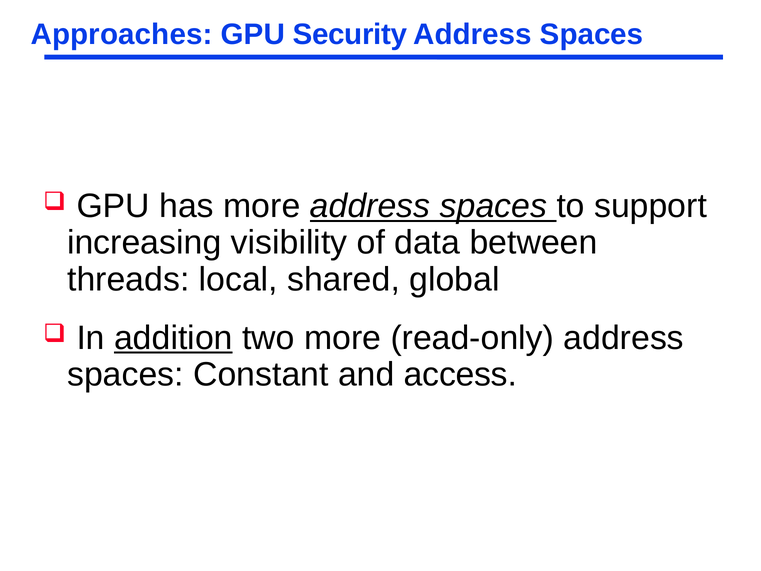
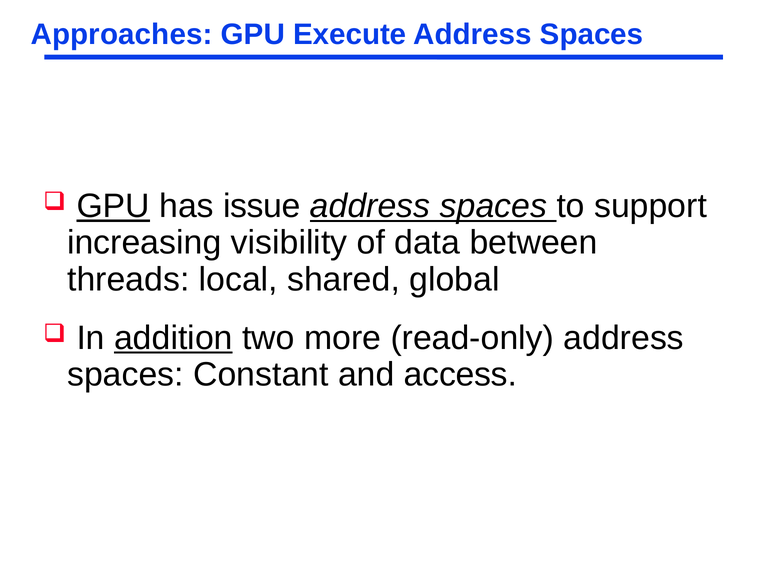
Security: Security -> Execute (350, 34)
GPU underline: none -> present (113, 206)
has more: more -> issue (262, 206)
